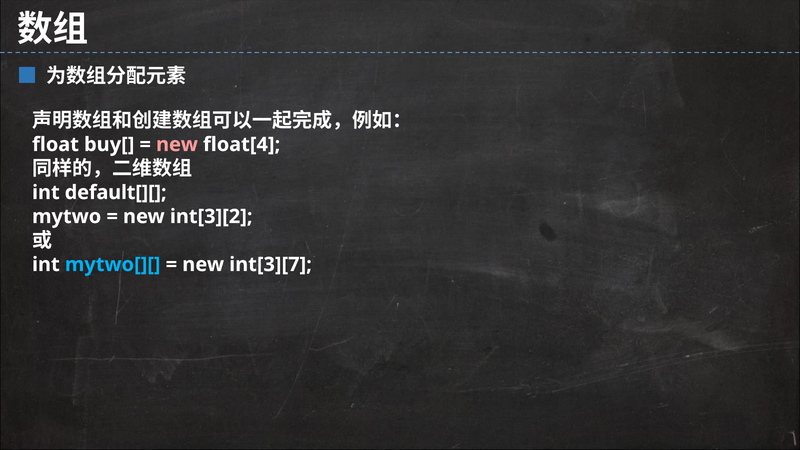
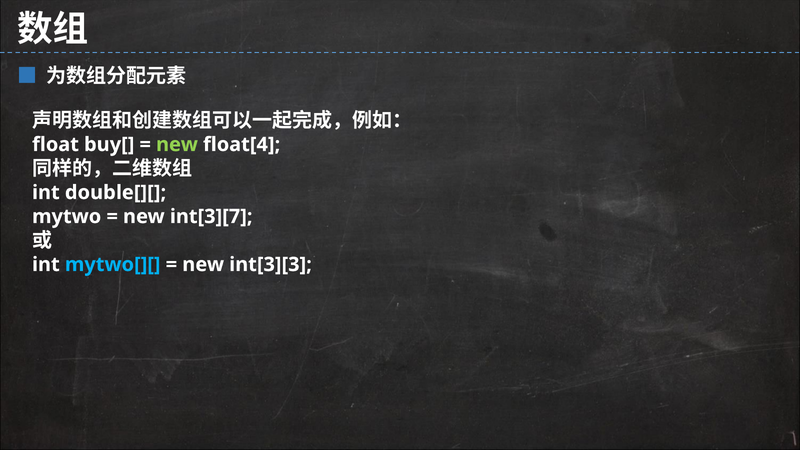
new colour: pink -> light green (177, 145)
default[][: default[][ -> double[][ (116, 193)
int[3][2: int[3][2 -> int[3][7 (211, 217)
int[3][7: int[3][7 -> int[3][3 (271, 265)
